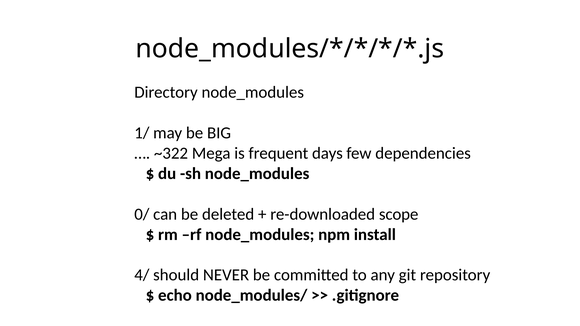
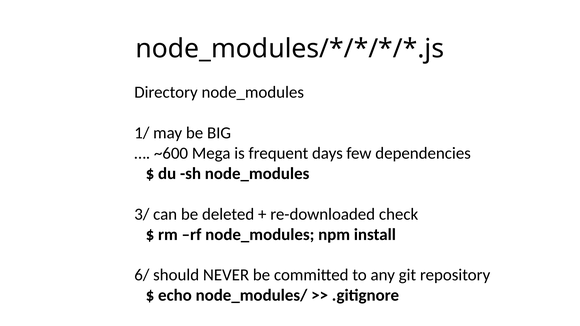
~322: ~322 -> ~600 (171, 153)
0/: 0/ -> 3/ (142, 214)
scope: scope -> check (399, 214)
4/: 4/ -> 6/ (142, 275)
